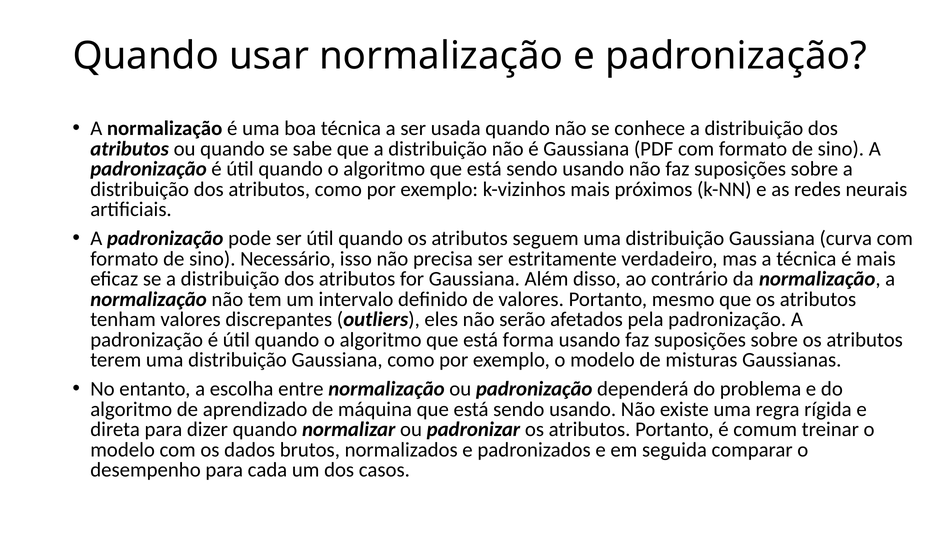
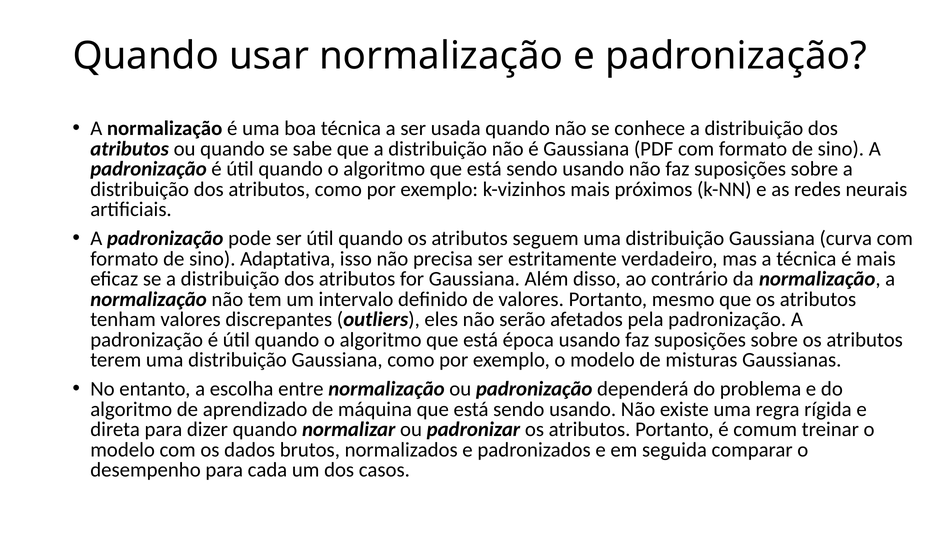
Necessário: Necessário -> Adaptativa (288, 259)
forma: forma -> época (528, 340)
